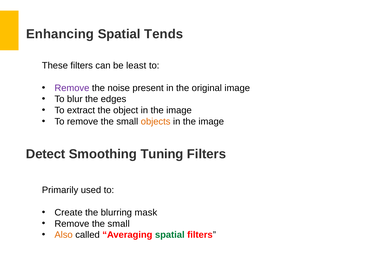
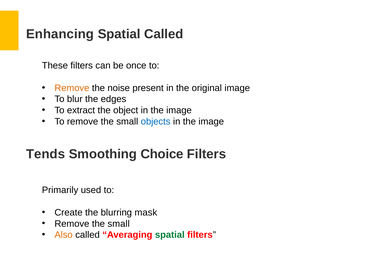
Spatial Tends: Tends -> Called (164, 34)
least: least -> once (136, 66)
Remove colour: purple -> orange (72, 88)
objects colour: orange -> blue (156, 122)
Detect: Detect -> Tends (46, 154)
Tuning: Tuning -> Choice (162, 154)
